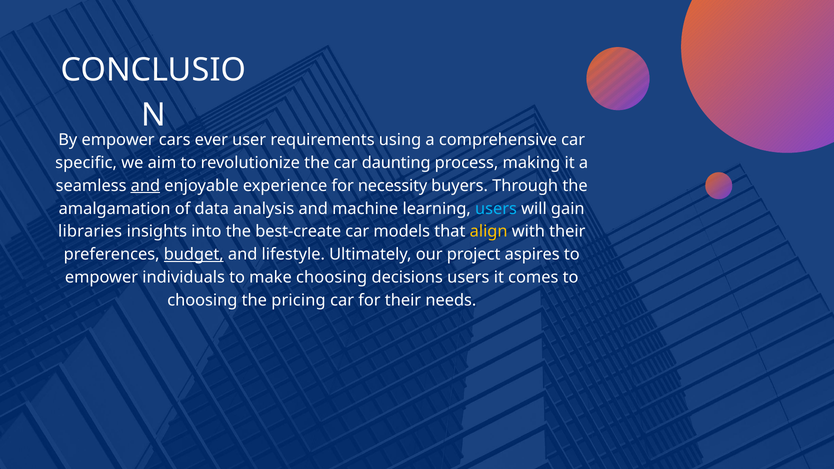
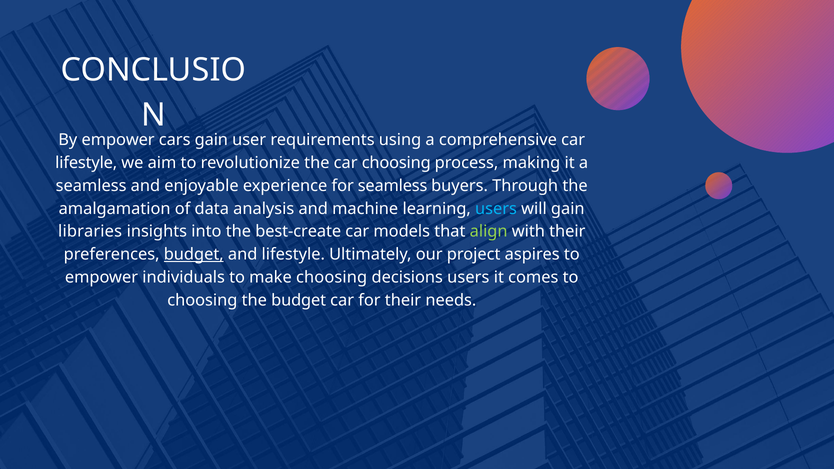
cars ever: ever -> gain (211, 140)
specific: specific -> lifestyle (86, 163)
car daunting: daunting -> choosing (396, 163)
and underline: present -> none (145, 186)
for necessity: necessity -> seamless (393, 186)
align colour: yellow -> light green (489, 232)
the pricing: pricing -> budget (299, 300)
